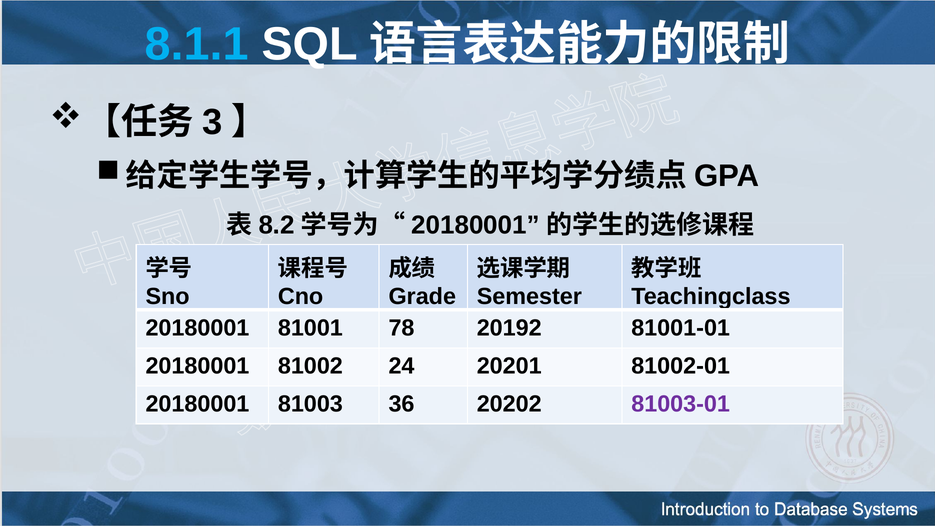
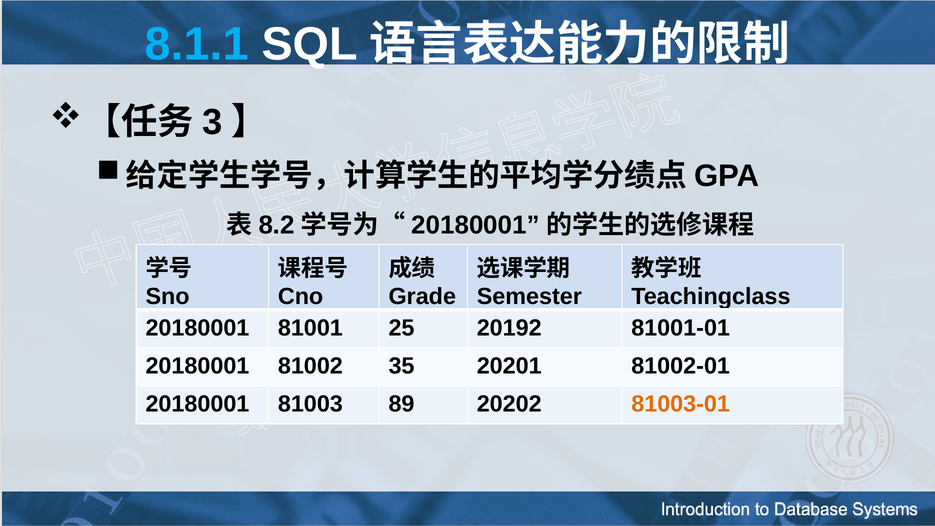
78: 78 -> 25 (401, 328)
24: 24 -> 35 (401, 366)
36: 36 -> 89 (401, 404)
81003-01 colour: purple -> orange (681, 404)
